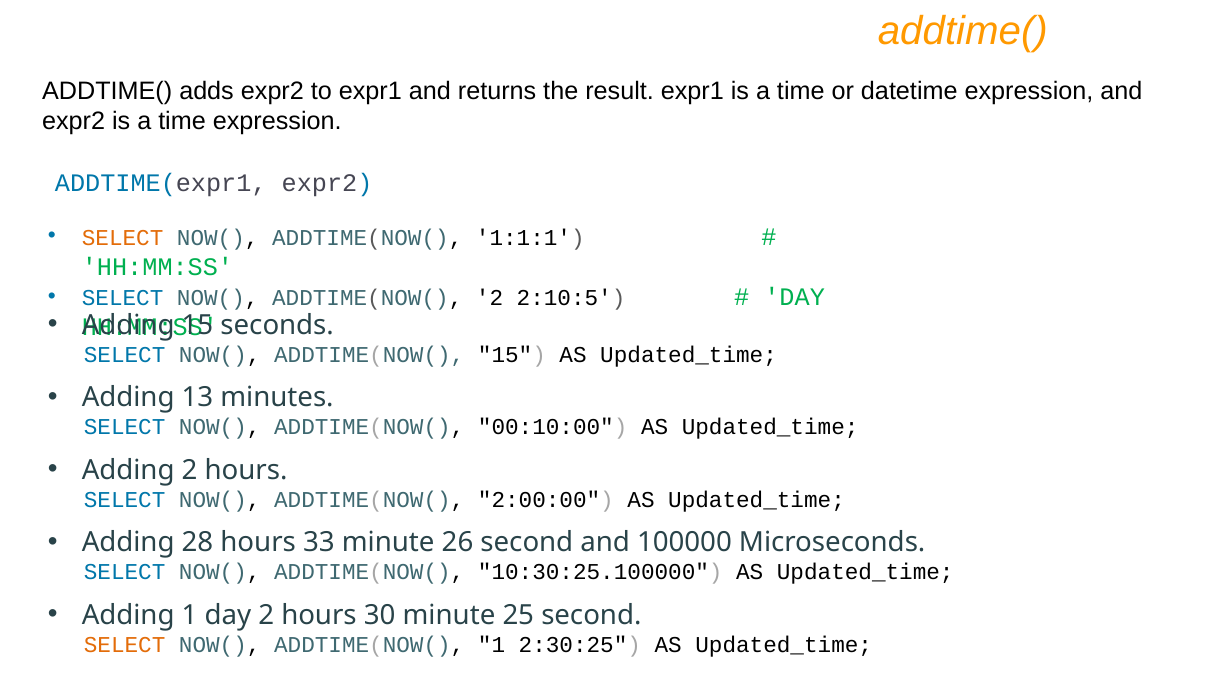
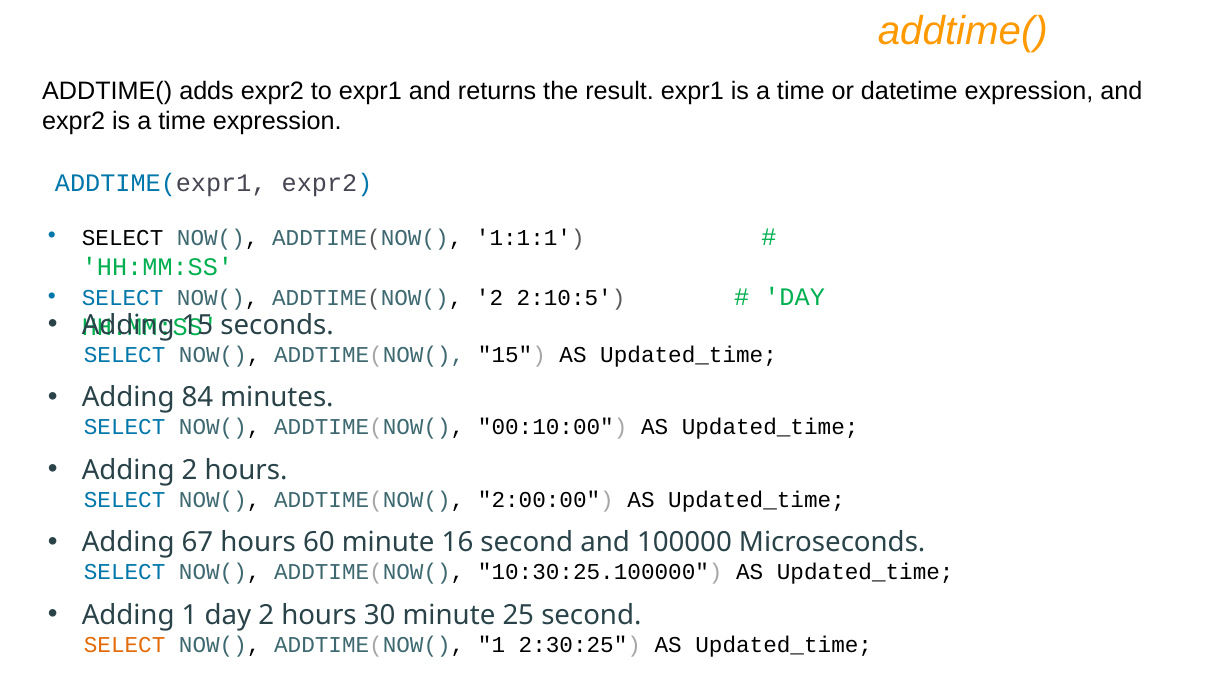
SELECT colour: orange -> black (123, 237)
13: 13 -> 84 (197, 397)
28: 28 -> 67 (197, 542)
33: 33 -> 60 (319, 542)
26: 26 -> 16 (458, 542)
